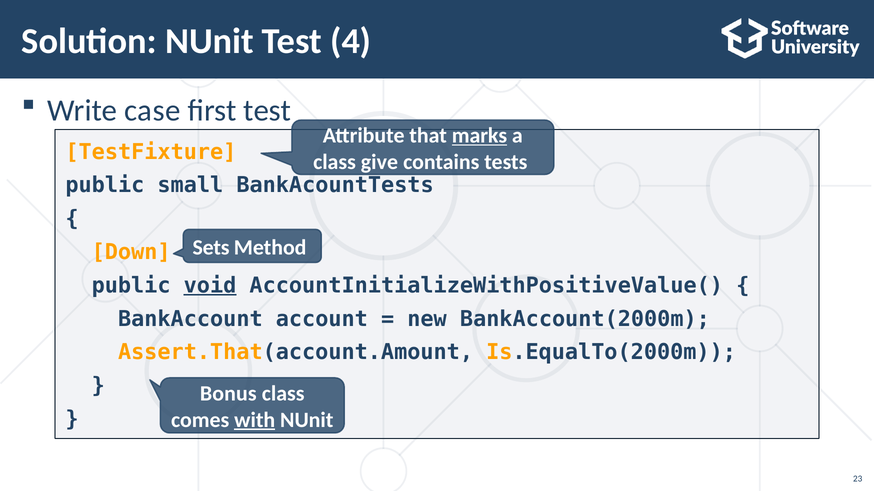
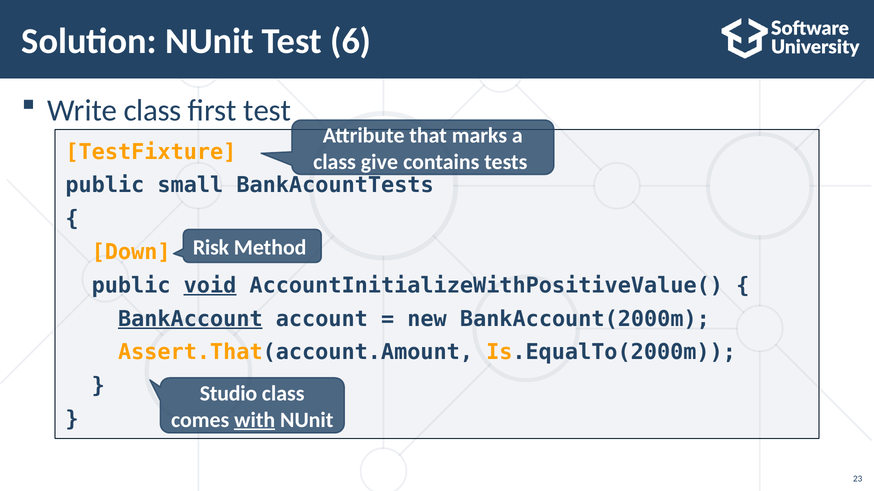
4: 4 -> 6 (351, 41)
Write case: case -> class (153, 111)
marks underline: present -> none (479, 136)
Sets: Sets -> Risk (211, 248)
BankAccount underline: none -> present (190, 319)
Bonus: Bonus -> Studio (228, 394)
